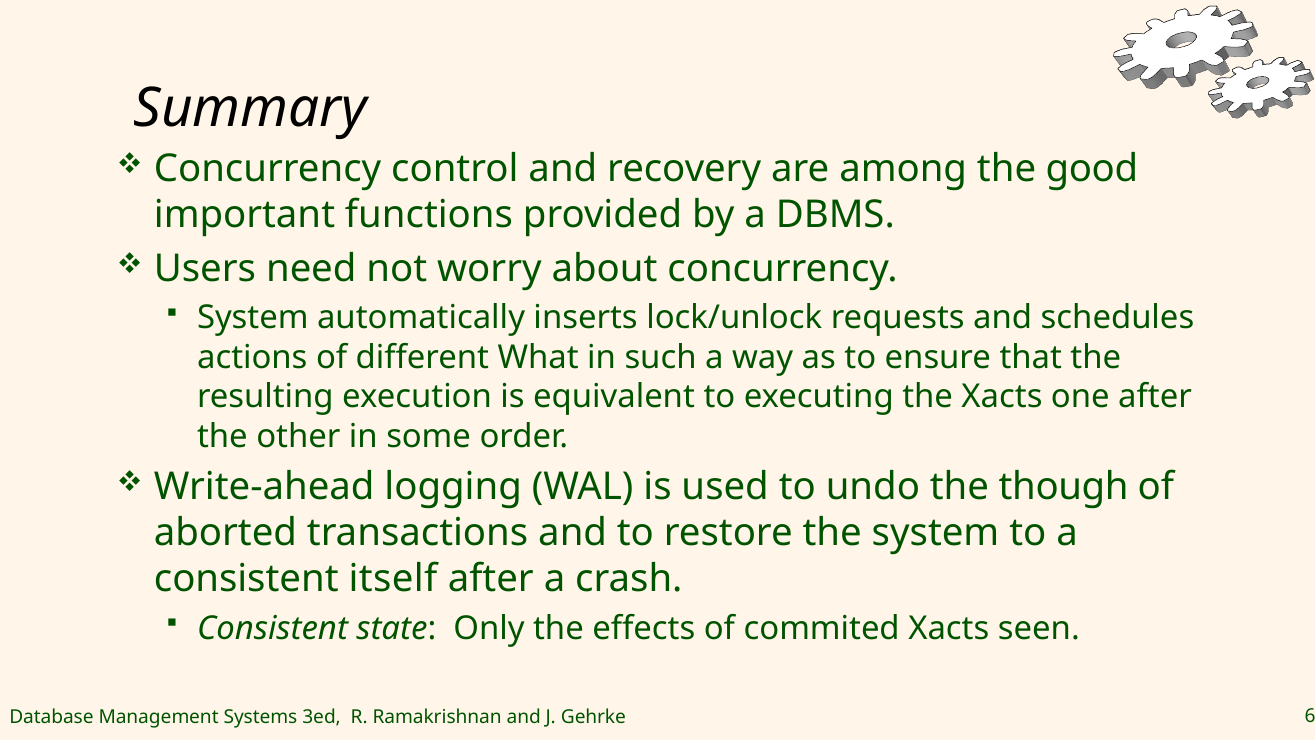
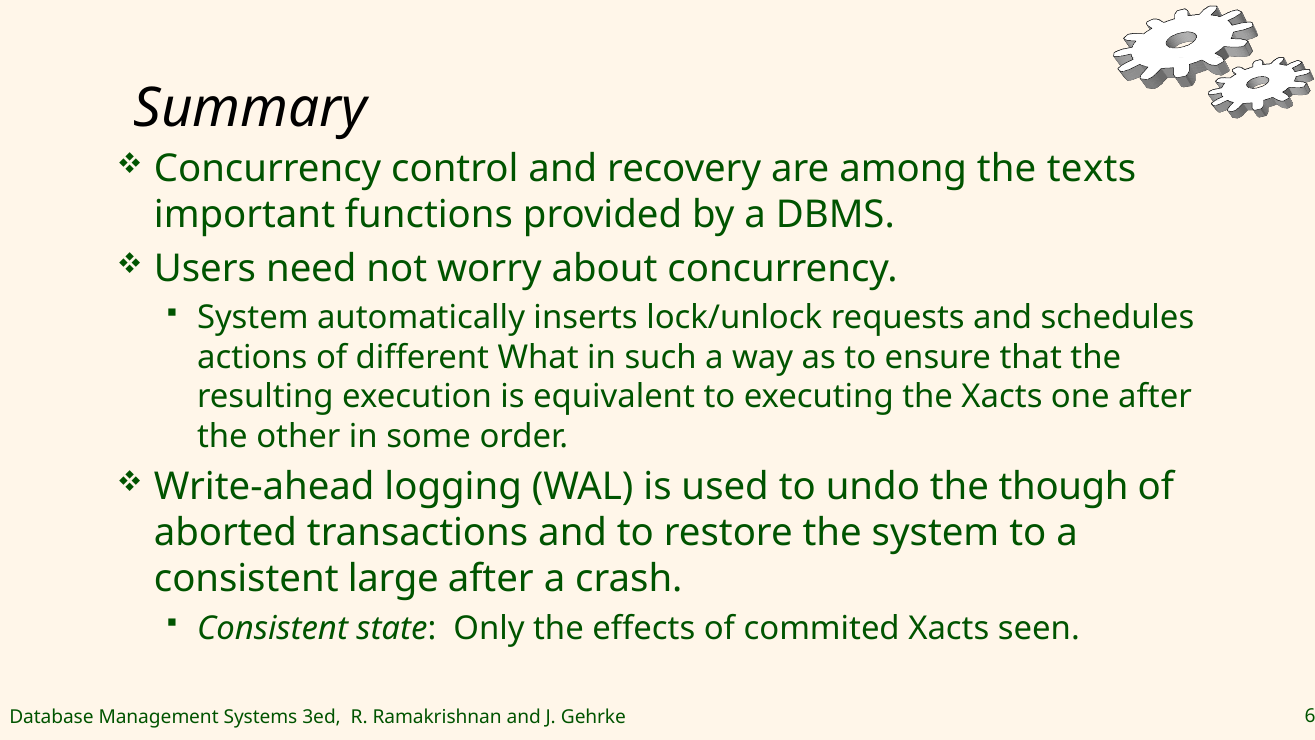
good: good -> texts (1092, 169)
itself: itself -> large (393, 579)
